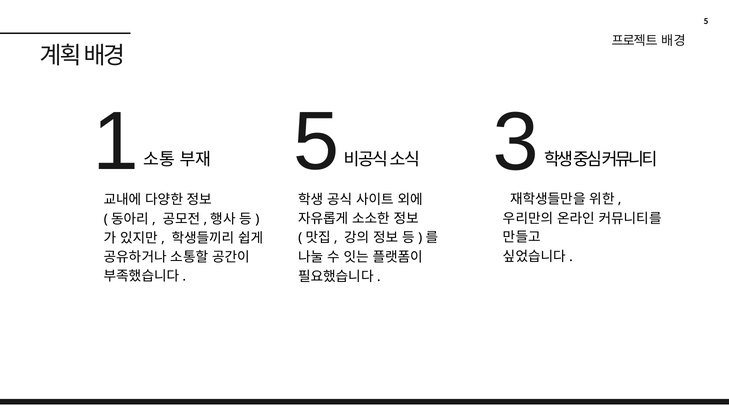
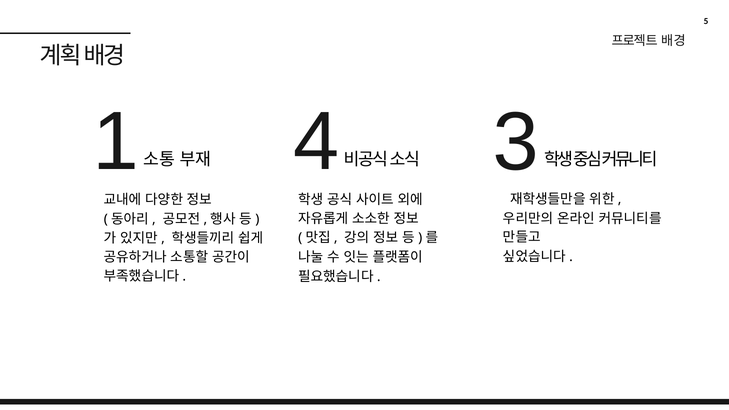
1 5: 5 -> 4 (316, 142)
